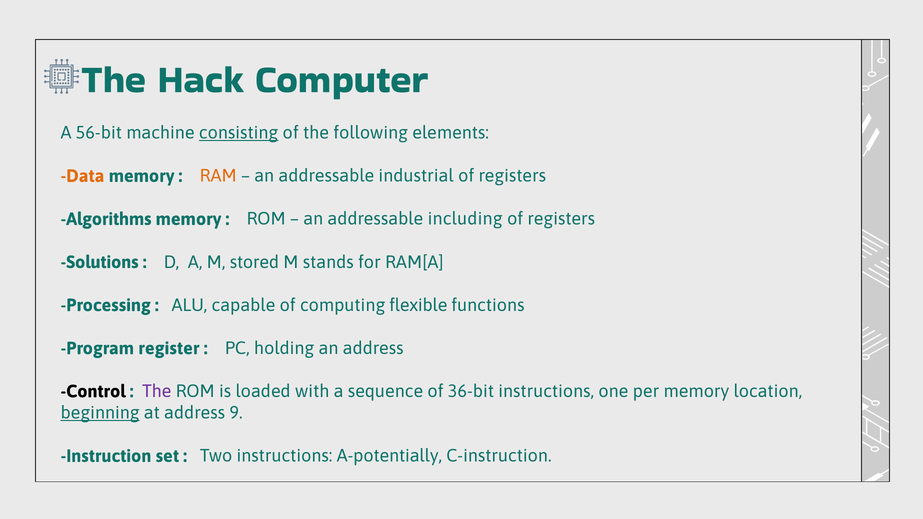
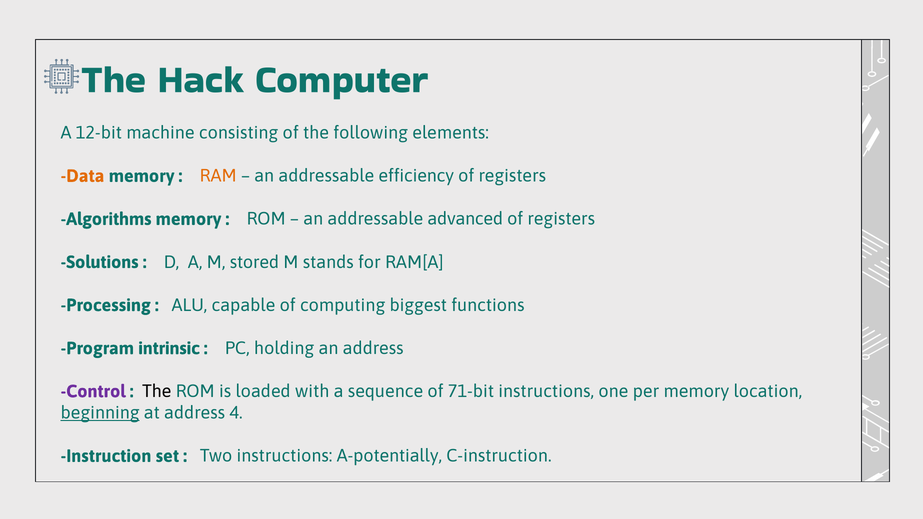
56-bit: 56-bit -> 12-bit (99, 133)
consisting underline: present -> none (239, 133)
industrial: industrial -> efficiency (416, 176)
including: including -> advanced (465, 219)
flexible: flexible -> biggest (418, 305)
register: register -> intrinsic (169, 348)
Control colour: black -> purple (93, 392)
The colour: purple -> black (157, 392)
36-bit: 36-bit -> 71-bit (471, 392)
9: 9 -> 4 (236, 413)
